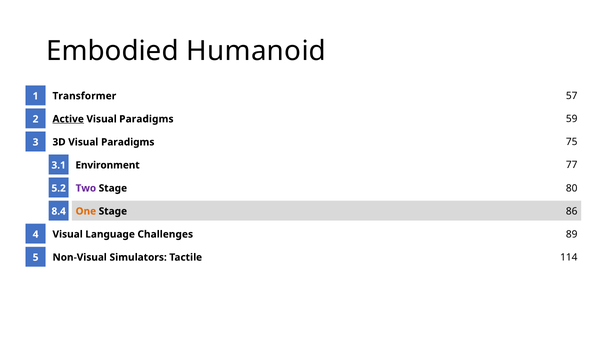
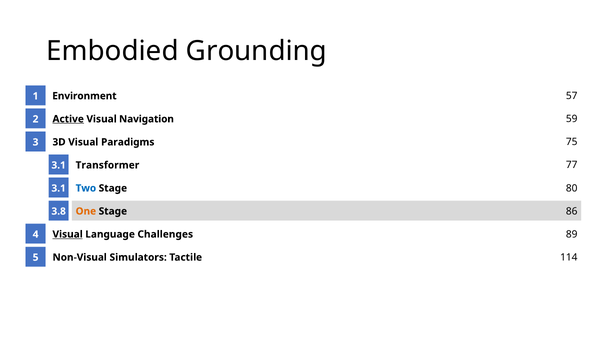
Humanoid: Humanoid -> Grounding (256, 51)
Transformer: Transformer -> Environment (84, 96)
Paradigms: Paradigms -> Navigation (146, 119)
Environment: Environment -> Transformer (107, 165)
Two colour: purple -> blue (86, 188)
5.2: 5.2 -> 3.1 (59, 189)
8.4: 8.4 -> 3.8 (59, 212)
Visual underline: none -> present (68, 235)
